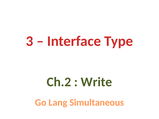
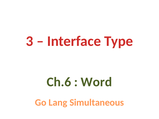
Ch.2: Ch.2 -> Ch.6 (59, 82)
Write: Write -> Word (96, 82)
